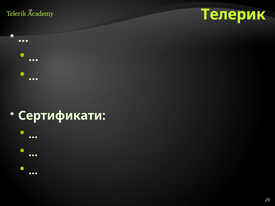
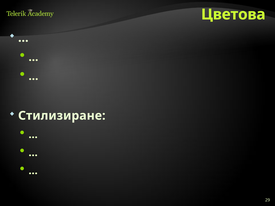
Телерик: Телерик -> Цветова (233, 14)
Сертификати: Сертификати -> Стилизиране (62, 116)
